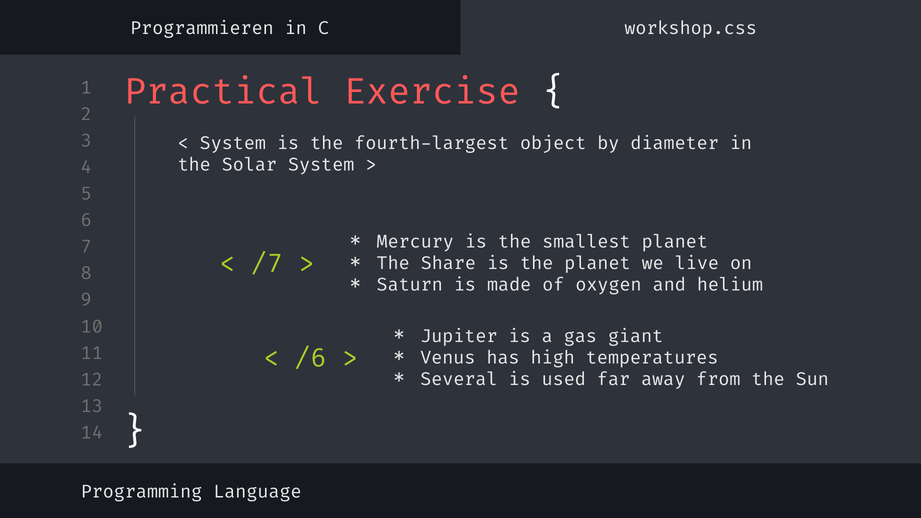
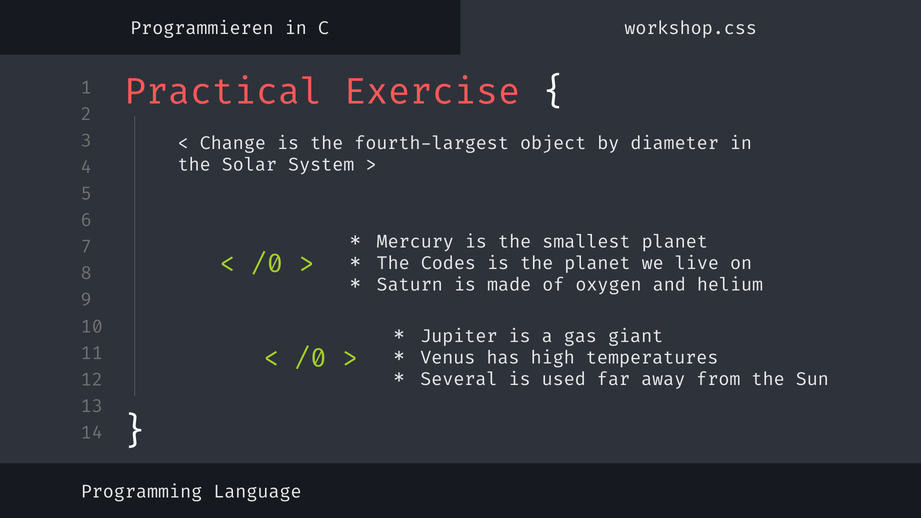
System: System -> Change (233, 143)
/7: /7 -> /0 (267, 264)
Share: Share -> Codes (448, 263)
/6: /6 -> /0 (311, 358)
